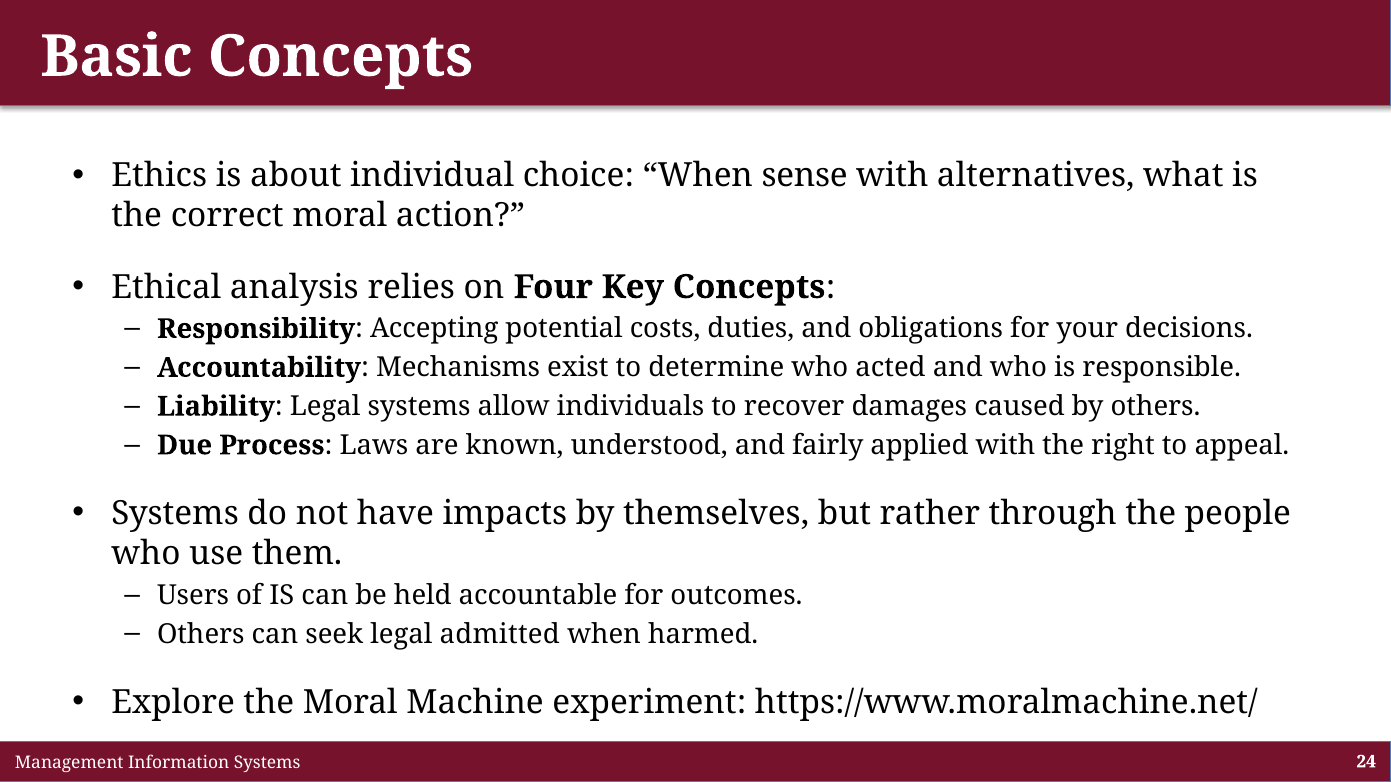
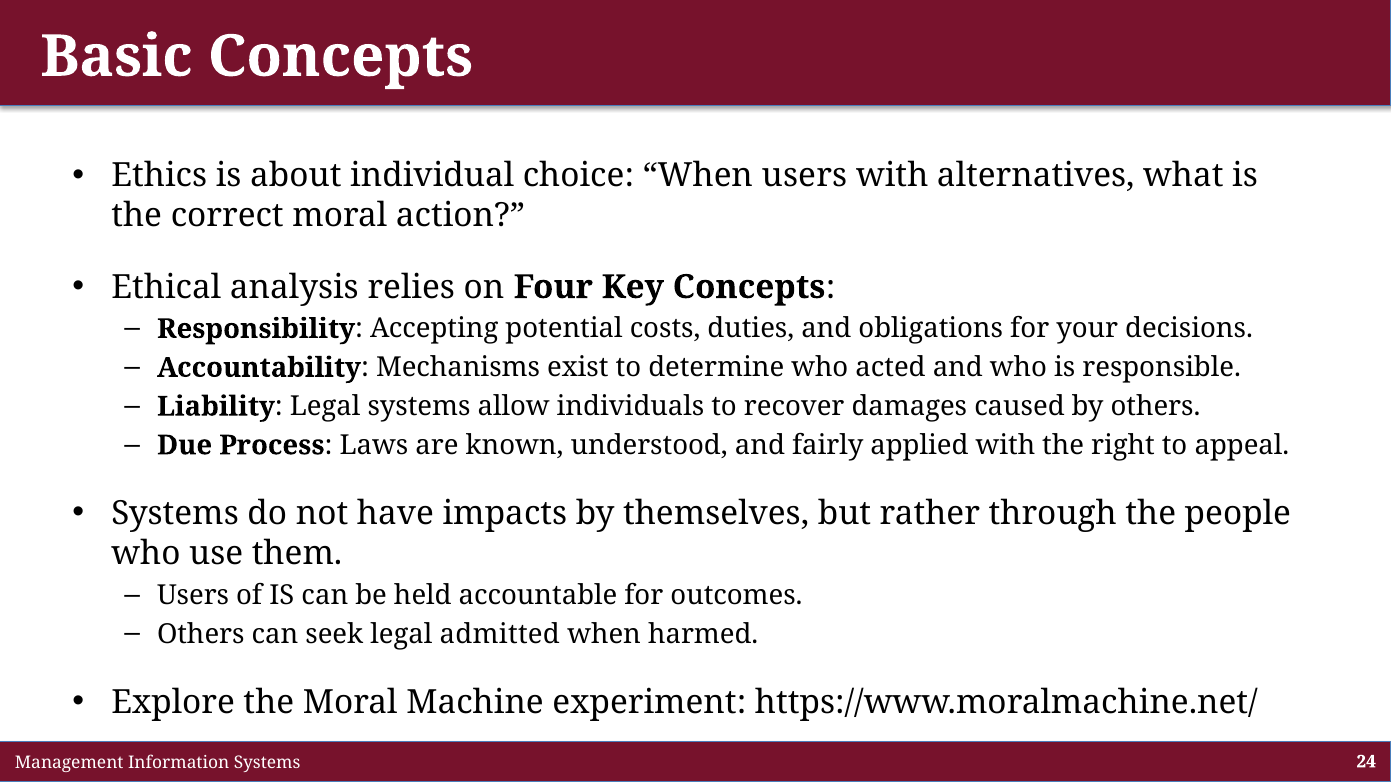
When sense: sense -> users (804, 176)
